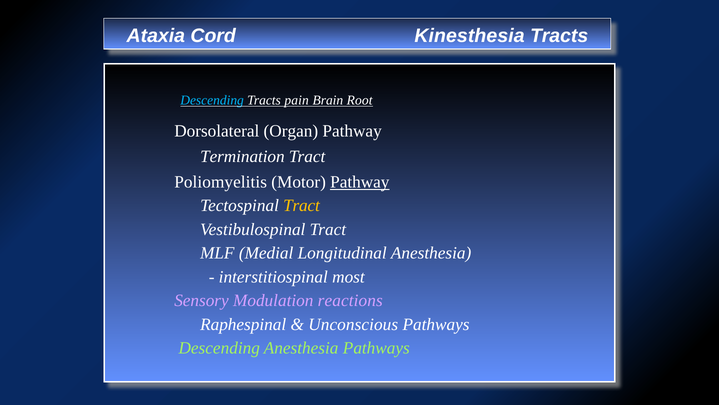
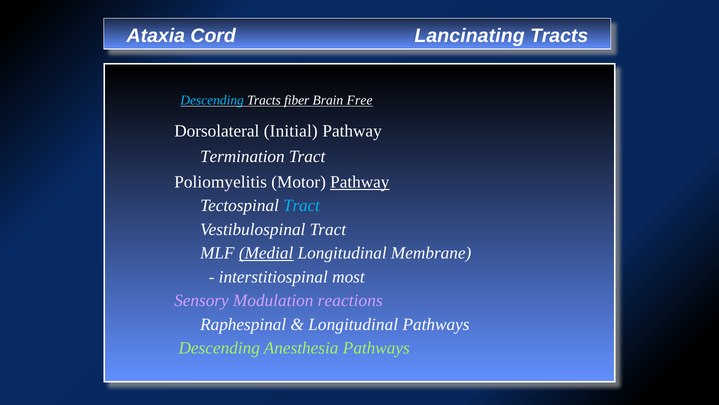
Kinesthesia: Kinesthesia -> Lancinating (470, 36)
pain: pain -> fiber (297, 100)
Root: Root -> Free (360, 100)
Organ: Organ -> Initial (291, 131)
Tract colour: yellow -> light blue (301, 205)
Medial underline: none -> present (266, 253)
Longitudinal Anesthesia: Anesthesia -> Membrane (431, 253)
Unconscious: Unconscious -> Longitudinal (353, 324)
